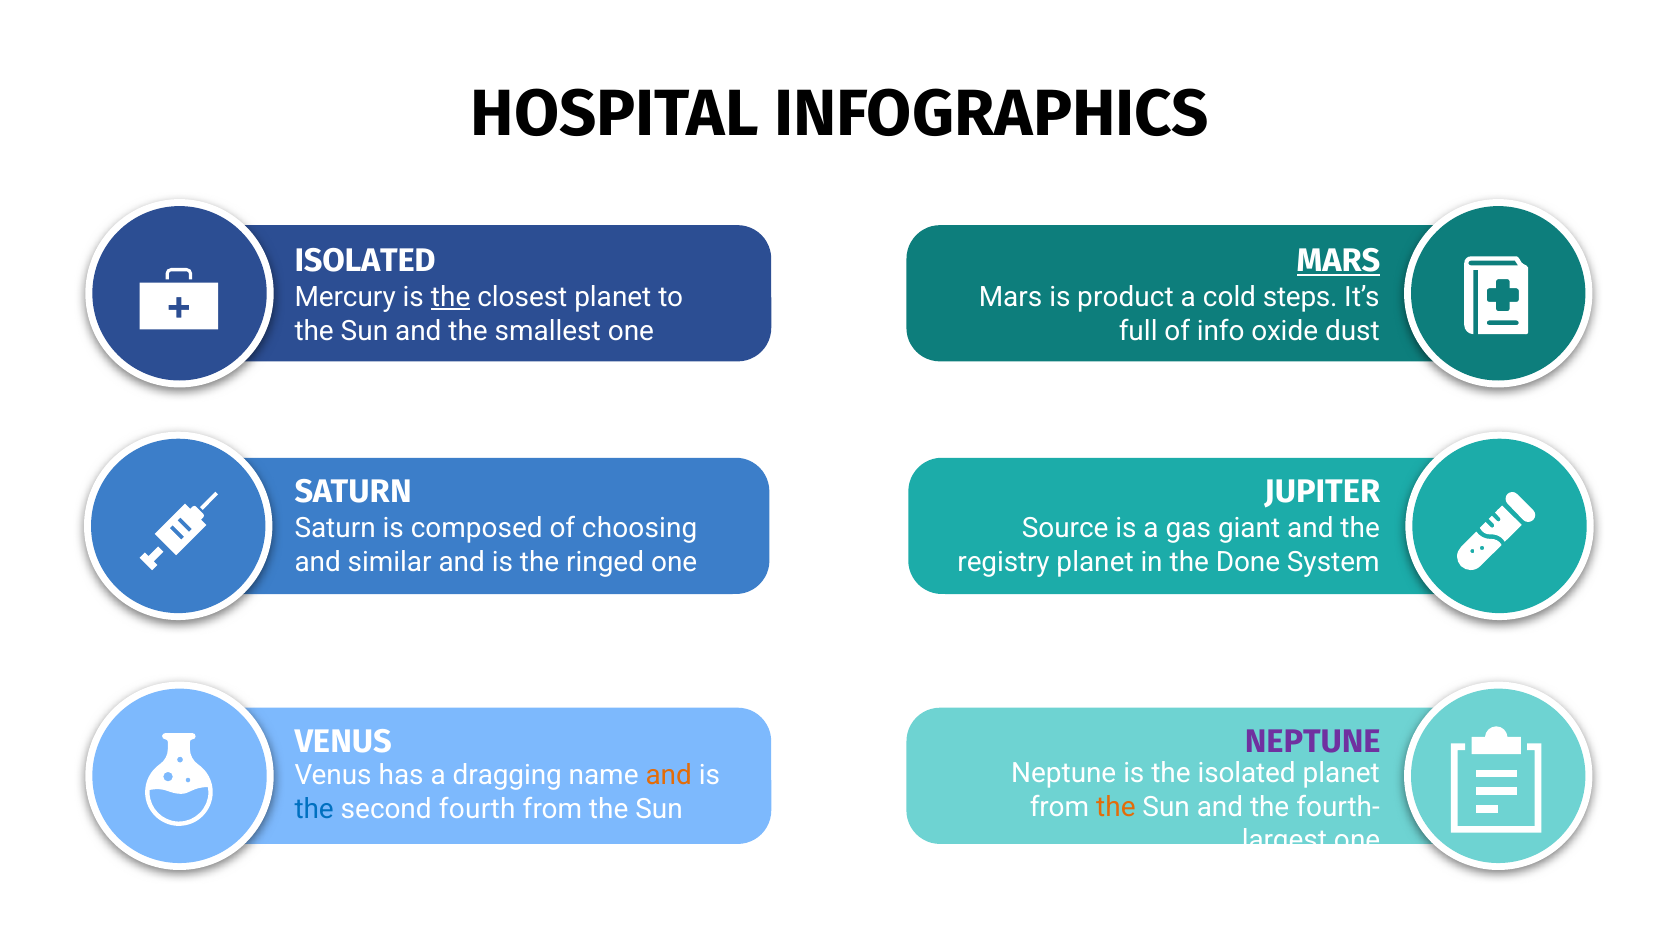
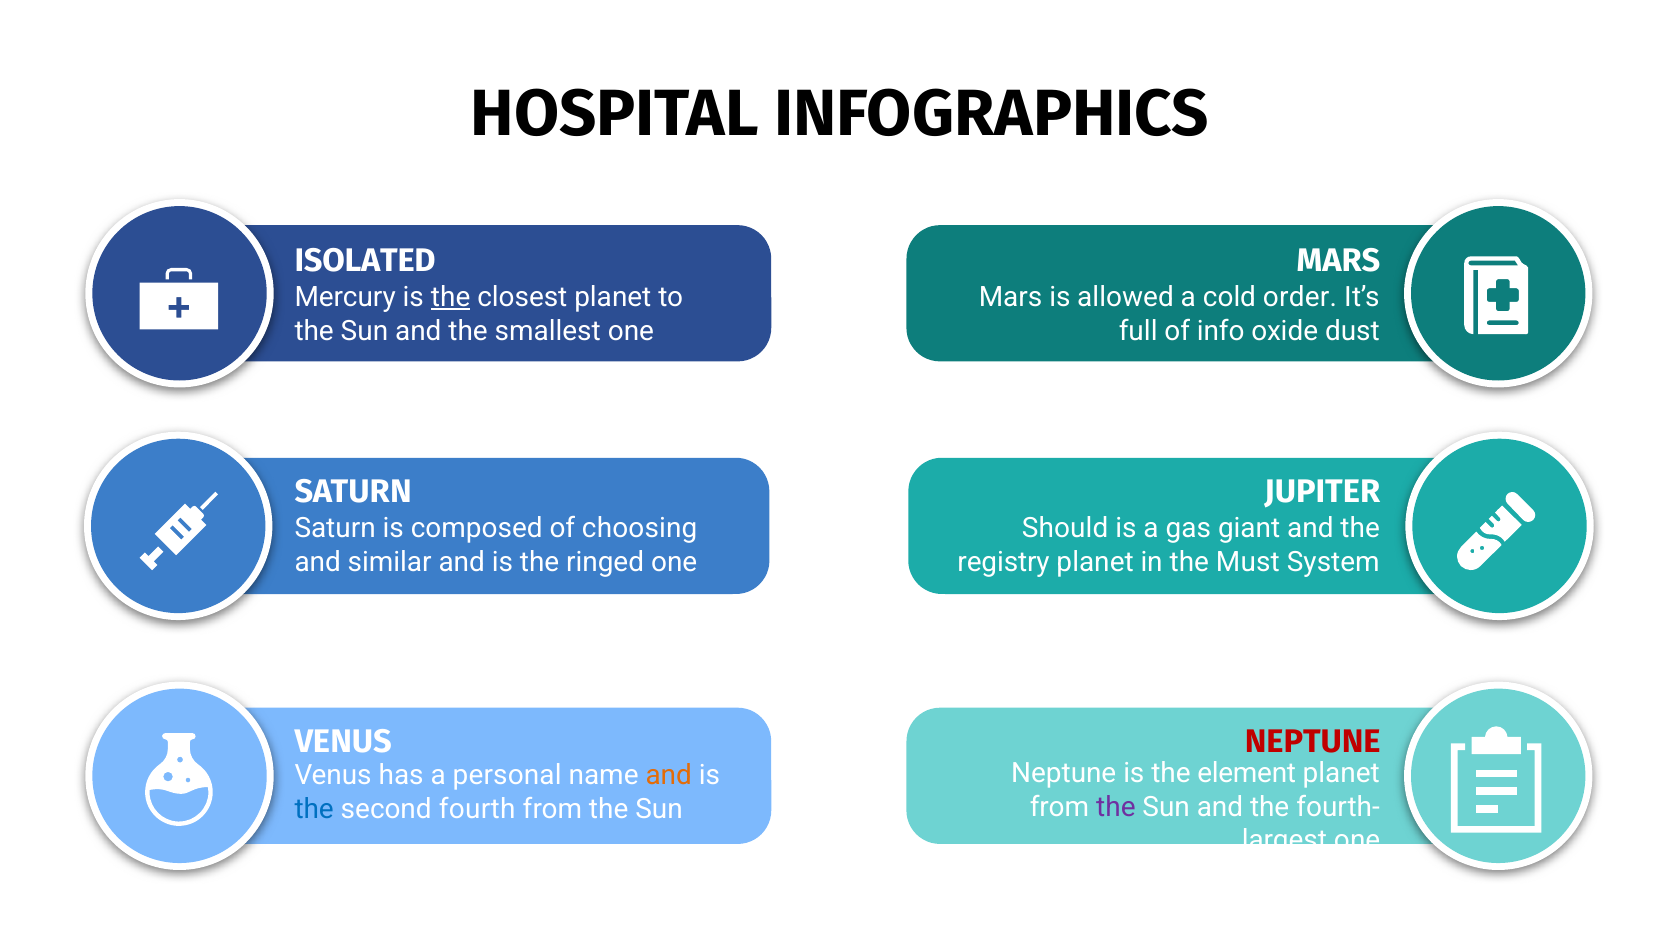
MARS underline: present -> none (1339, 261)
product: product -> allowed (1126, 297)
steps: steps -> order (1300, 297)
Source: Source -> Should (1065, 528)
Done: Done -> Must (1248, 562)
NEPTUNE colour: purple -> red (1313, 742)
the isolated: isolated -> element (1247, 773)
dragging: dragging -> personal (507, 775)
the colour: orange -> purple (1116, 807)
